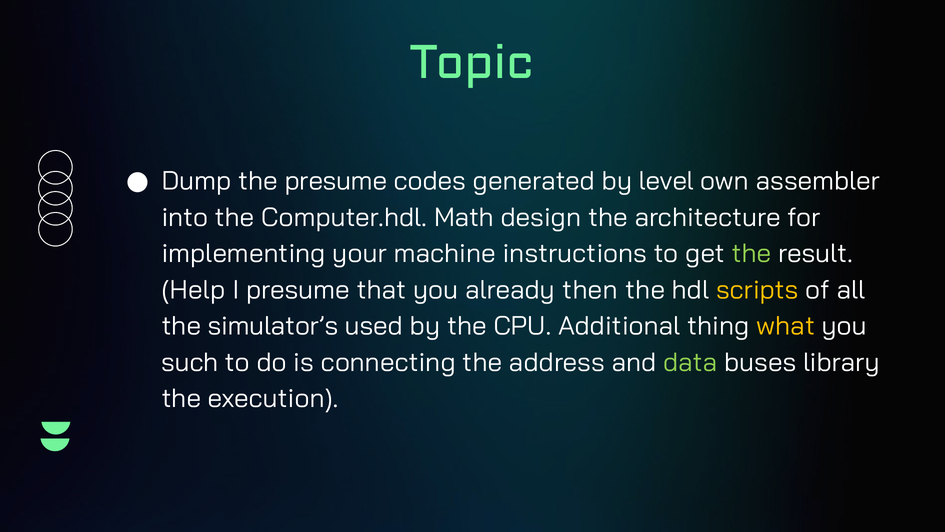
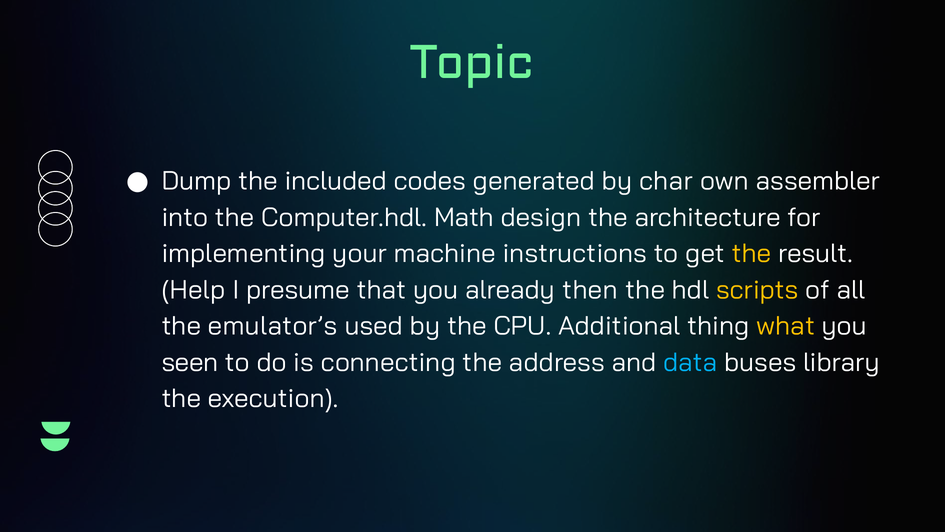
the presume: presume -> included (336, 181)
level: level -> char (666, 181)
the colour: light green -> yellow (752, 254)
simulator’s: simulator’s -> emulator’s (273, 326)
such: such -> seen (190, 362)
data colour: light green -> light blue (690, 362)
